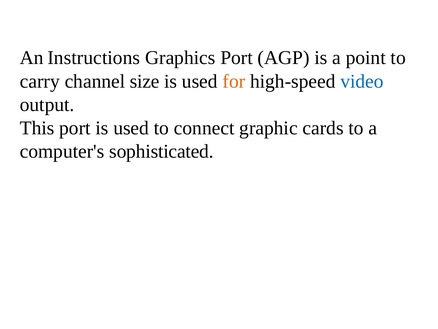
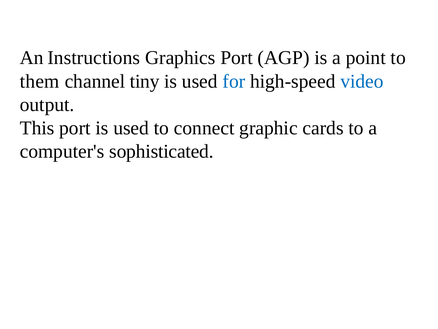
carry: carry -> them (40, 81)
size: size -> tiny (145, 81)
for colour: orange -> blue (234, 81)
